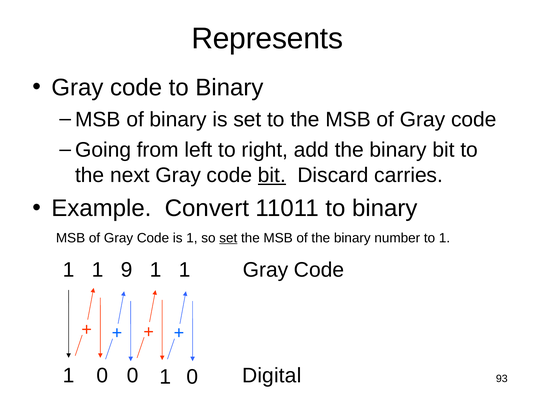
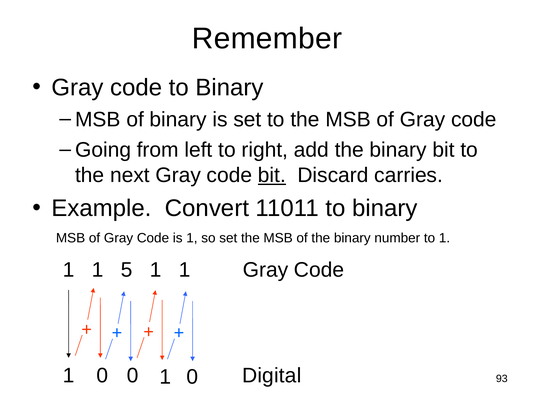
Represents: Represents -> Remember (267, 39)
set underline: present -> none (228, 238)
9: 9 -> 5 (127, 270)
